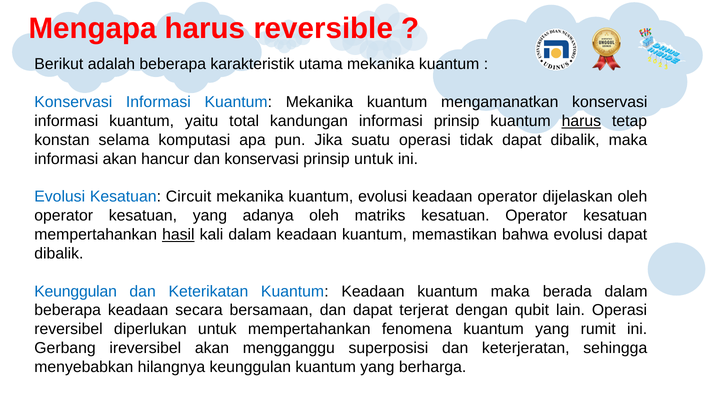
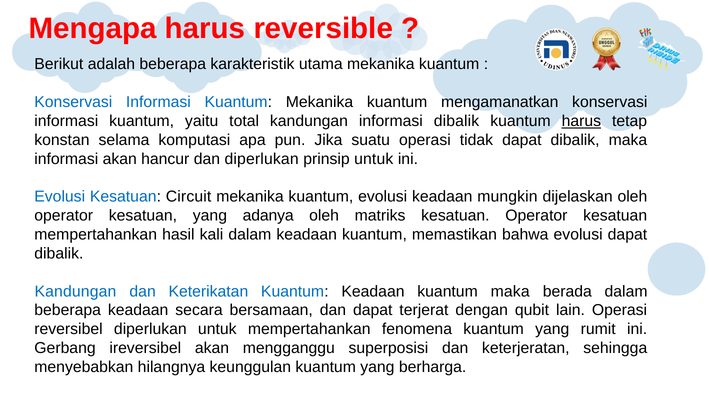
informasi prinsip: prinsip -> dibalik (456, 121)
dan konservasi: konservasi -> diperlukan (262, 159)
keadaan operator: operator -> mungkin (507, 197)
hasil underline: present -> none (178, 234)
Keunggulan: Keunggulan -> Kandungan (75, 291)
